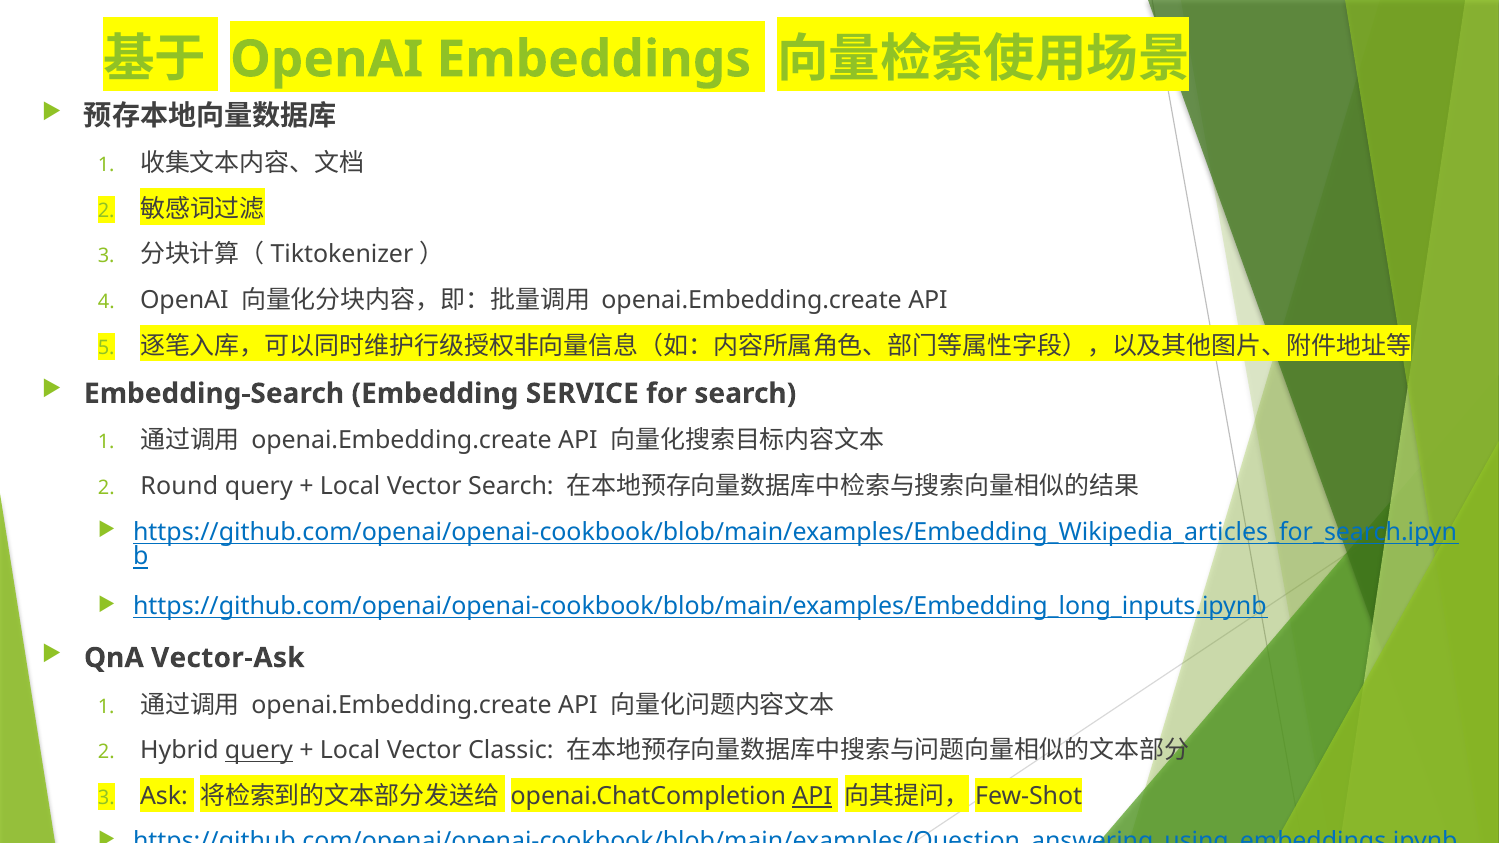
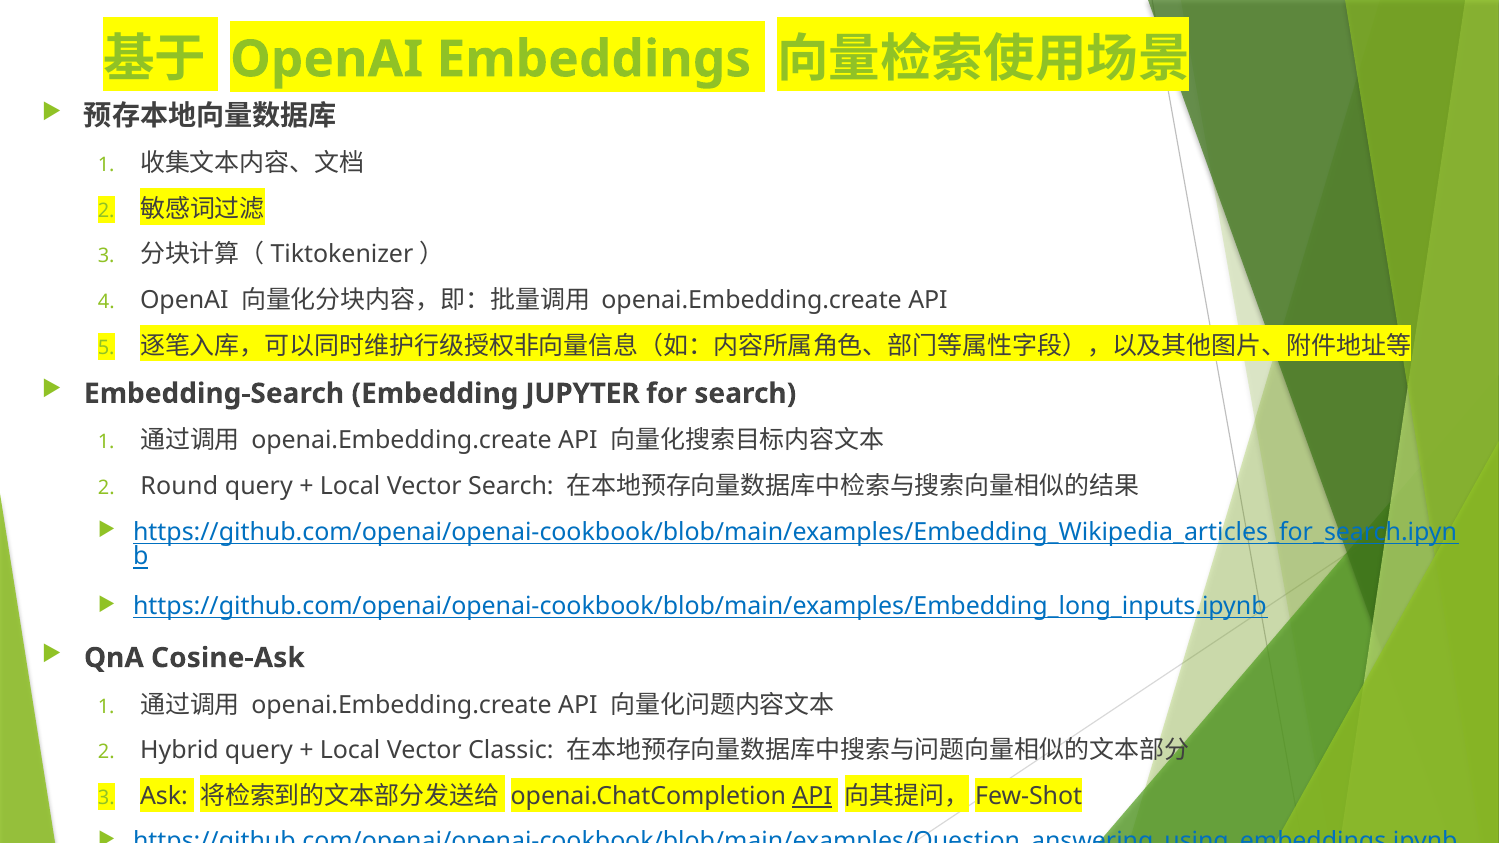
SERVICE: SERVICE -> JUPYTER (582, 394)
Vector-Ask: Vector-Ask -> Cosine-Ask (228, 658)
query underline: present -> none (259, 751)
